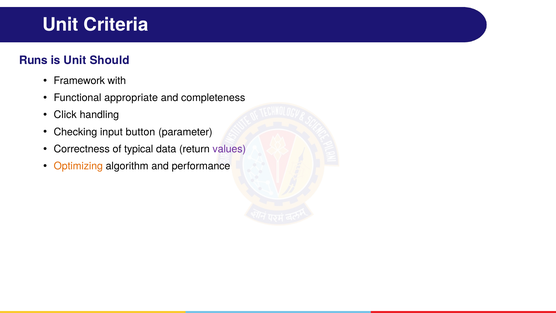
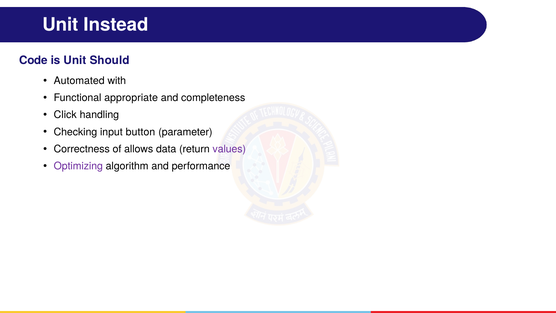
Criteria: Criteria -> Instead (116, 25)
Runs: Runs -> Code (33, 60)
Framework: Framework -> Automated (79, 81)
typical: typical -> allows (139, 149)
Optimizing colour: orange -> purple (78, 166)
